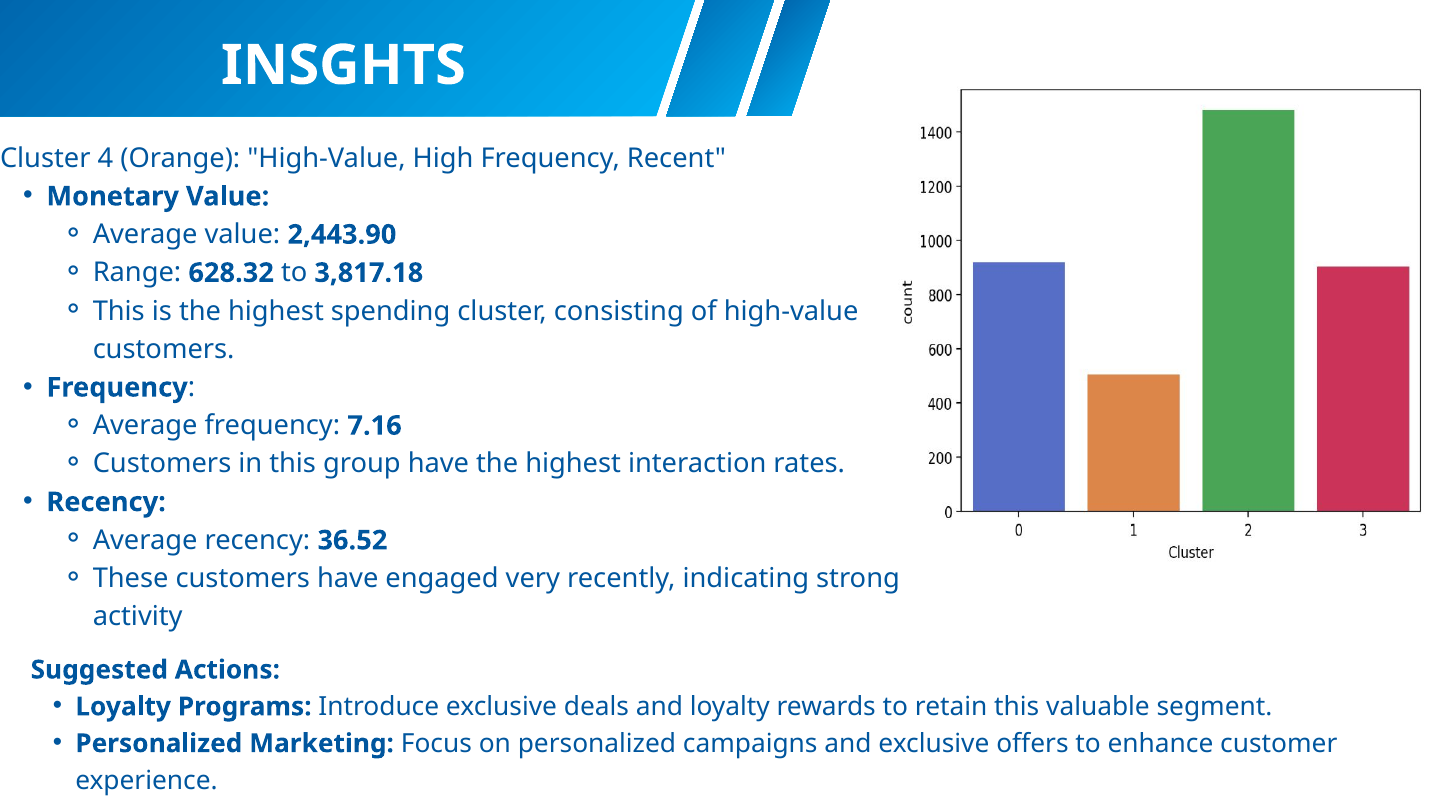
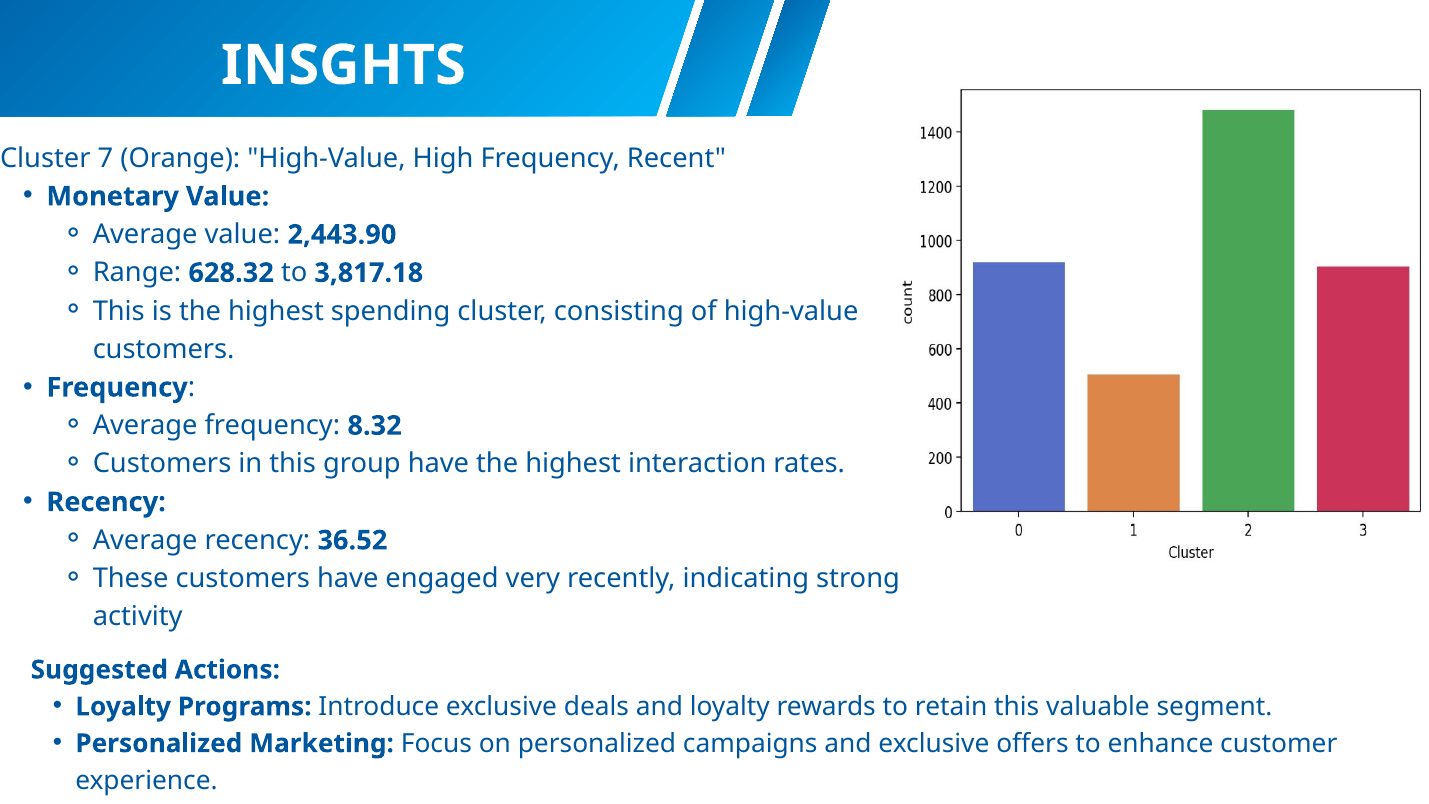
4: 4 -> 7 (105, 158)
7.16: 7.16 -> 8.32 (375, 426)
